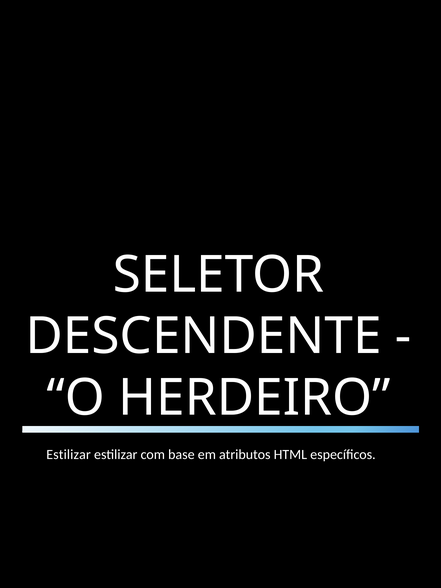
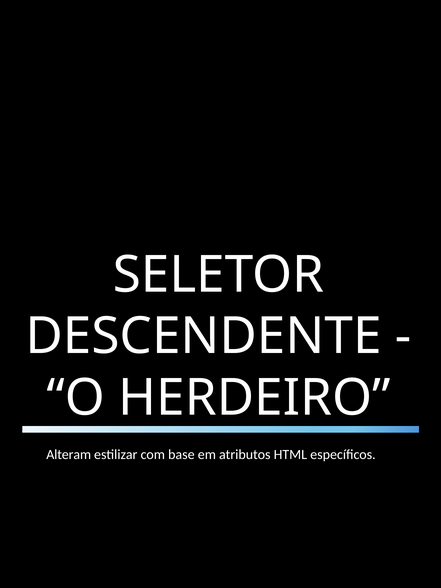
Estilizar: Estilizar -> Alteram (69, 455)
